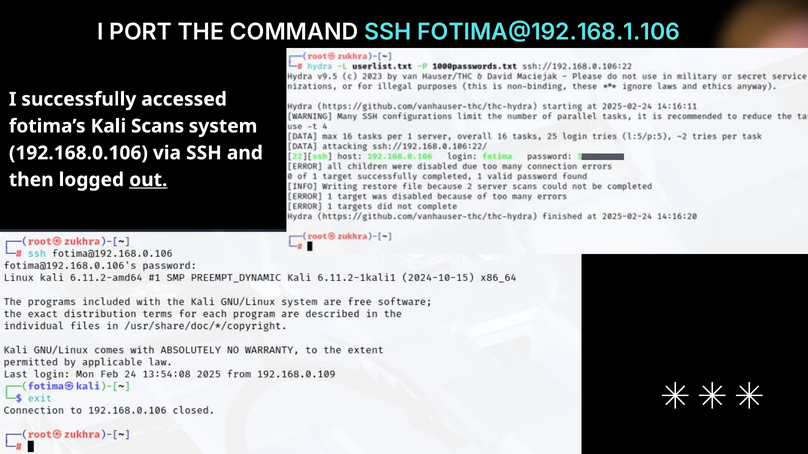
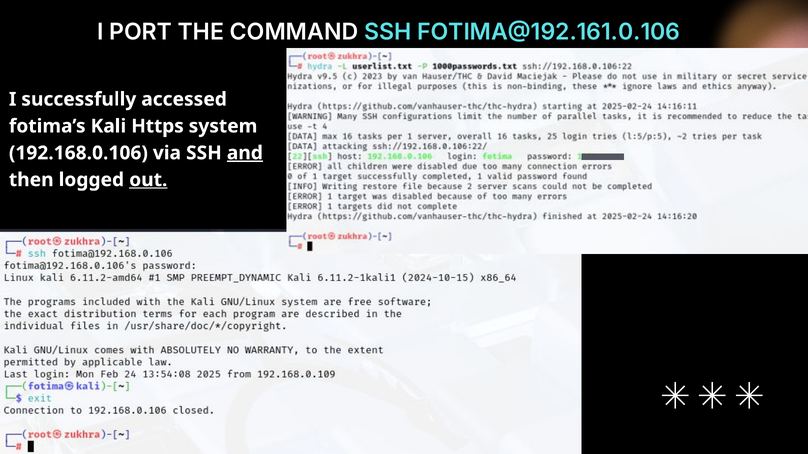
FOTIMA@192.168.1.106: FOTIMA@192.168.1.106 -> FOTIMA@192.161.0.106 (549, 32)
Scans: Scans -> Https (158, 126)
and underline: none -> present (245, 153)
